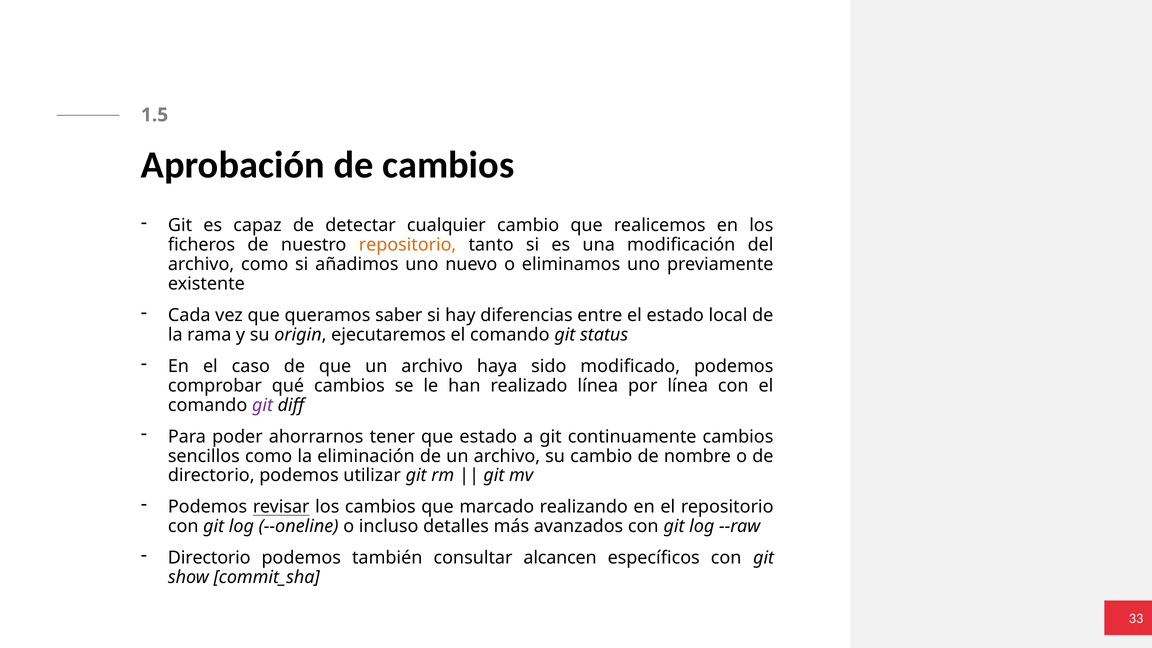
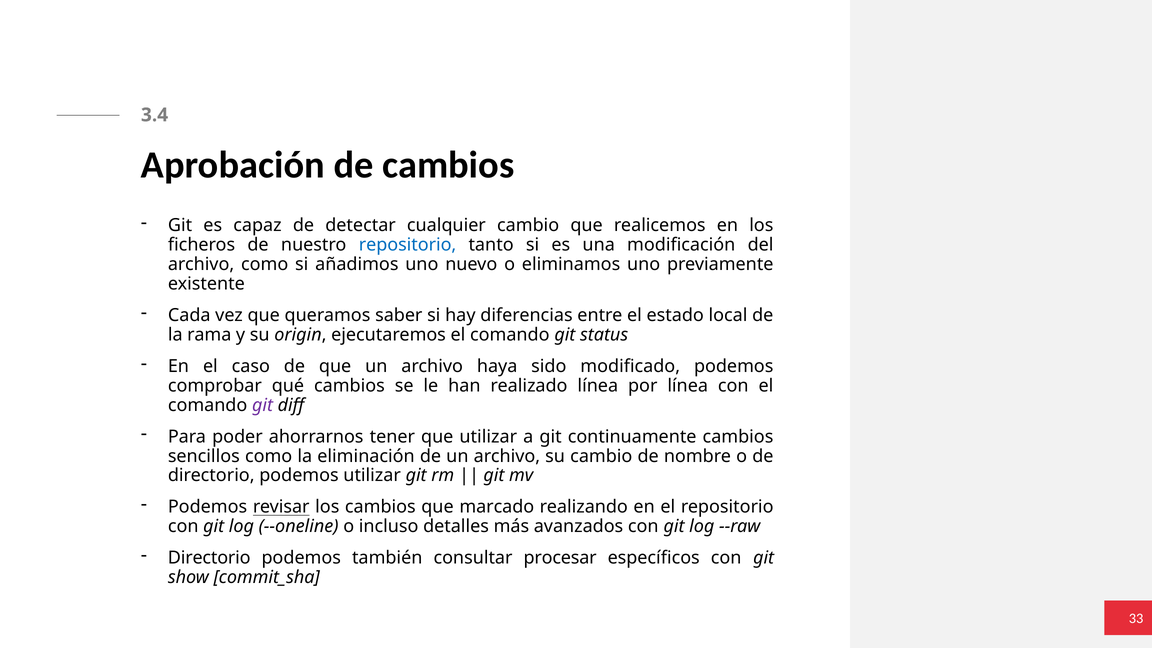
1.5: 1.5 -> 3.4 (155, 115)
repositorio colour: orange -> blue (408, 245)
que estado: estado -> utilizar (488, 437)
alcancen: alcancen -> procesar (560, 558)
